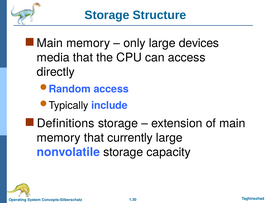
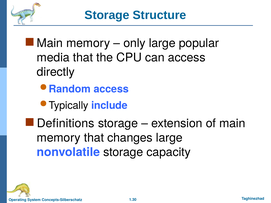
devices: devices -> popular (199, 43)
currently: currently -> changes (130, 138)
